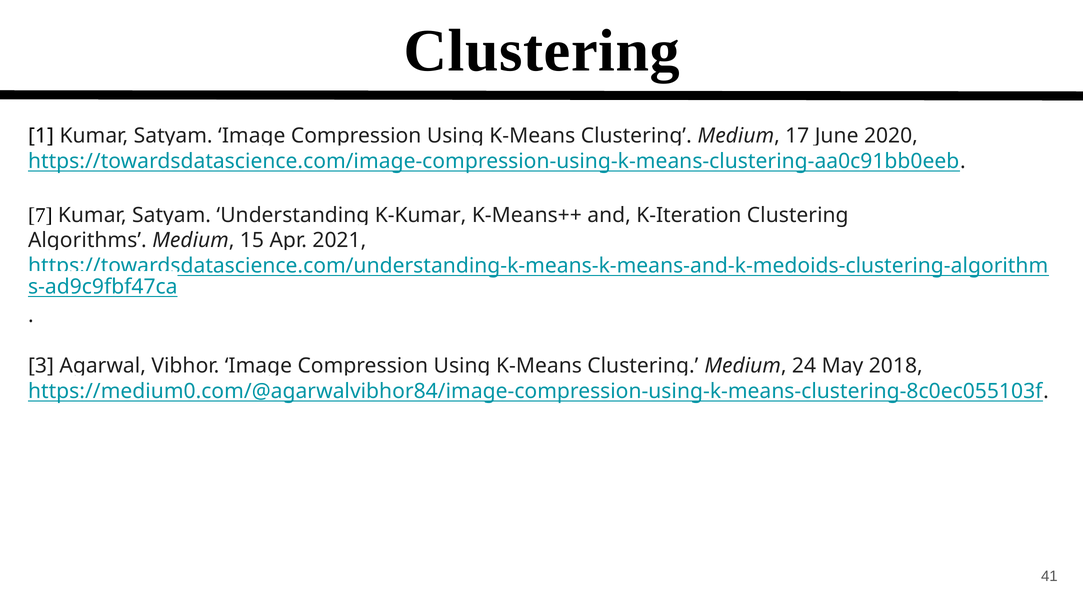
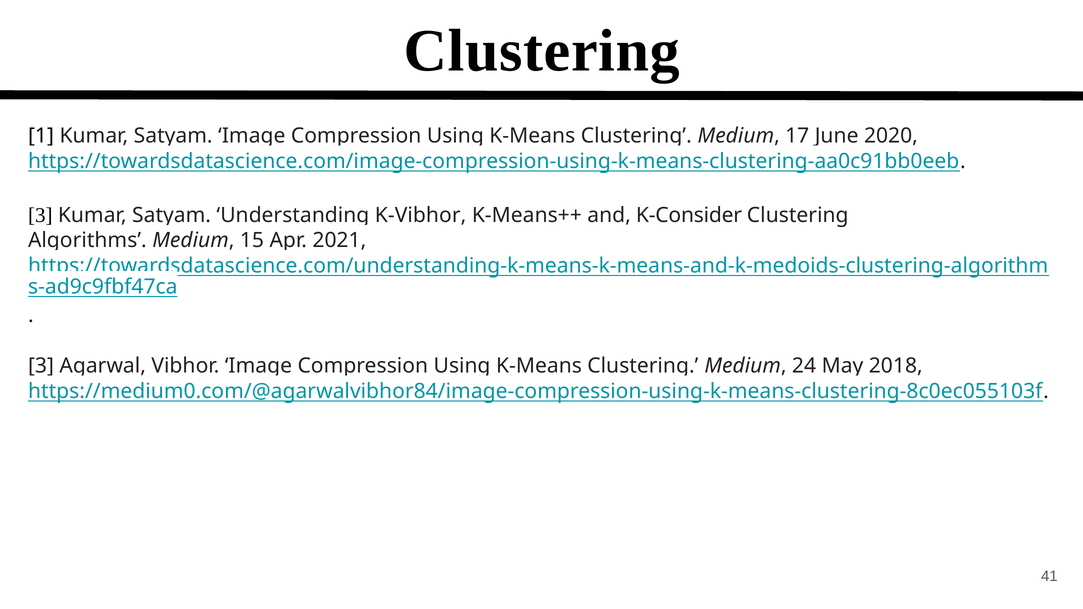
7: 7 -> 3 (40, 215)
K-Kumar: K-Kumar -> K-Vibhor (421, 215)
K-Iteration: K-Iteration -> K-Consider (689, 215)
